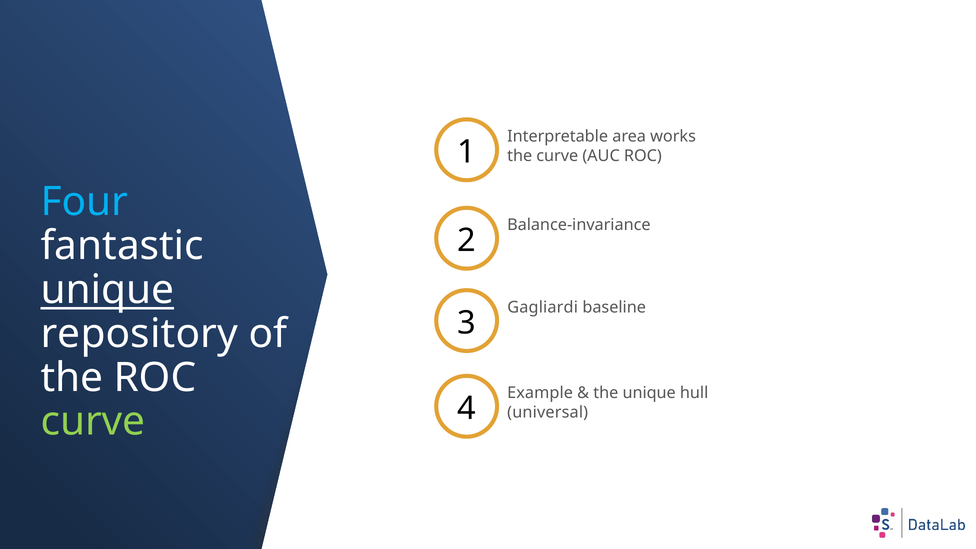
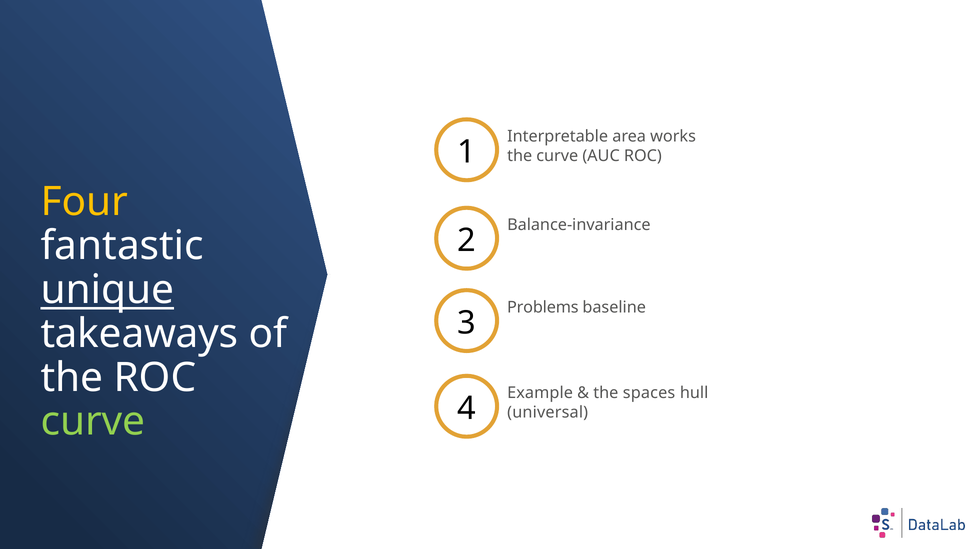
Four colour: light blue -> yellow (84, 202)
Gagliardi: Gagliardi -> Problems (543, 307)
repository: repository -> takeaways (139, 334)
the unique: unique -> spaces (649, 393)
